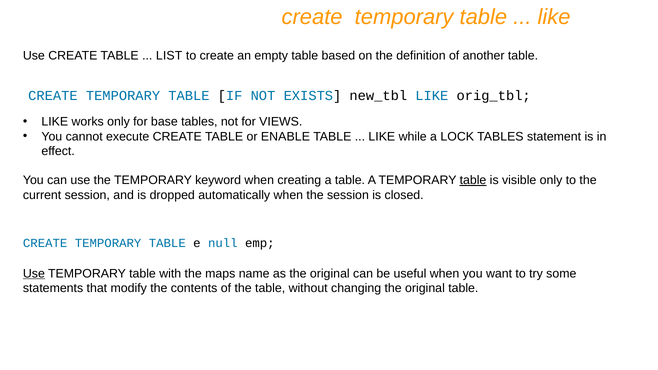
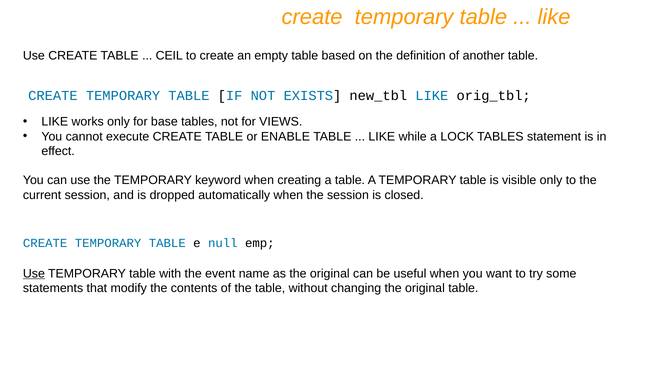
LIST: LIST -> CEIL (169, 56)
table underline: present -> none (473, 180)
maps: maps -> event (220, 274)
